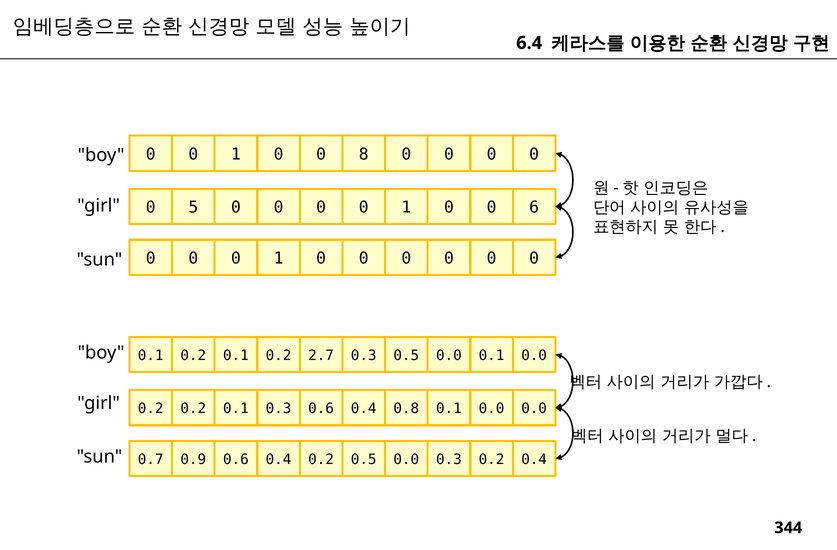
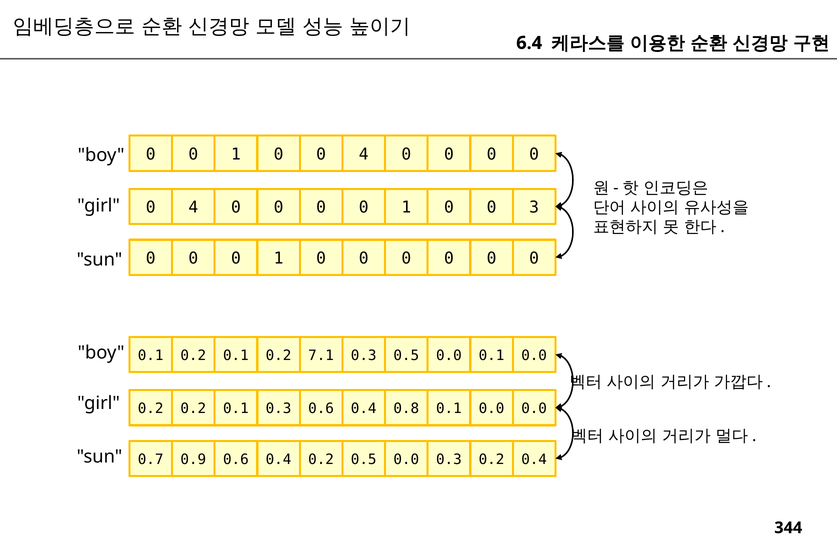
1 0 0 8: 8 -> 4 (364, 154)
5: 5 -> 4 (193, 208)
6: 6 -> 3 (534, 208)
2.7: 2.7 -> 7.1 (321, 355)
